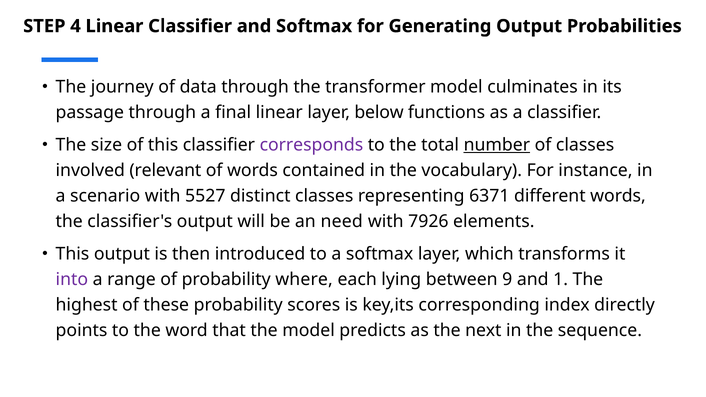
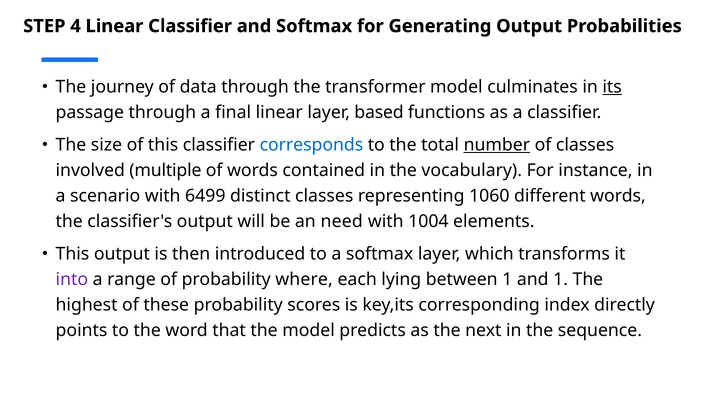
its underline: none -> present (612, 87)
below: below -> based (379, 112)
corresponds colour: purple -> blue (311, 145)
relevant: relevant -> multiple (165, 171)
5527: 5527 -> 6499 (205, 196)
6371: 6371 -> 1060 (489, 196)
7926: 7926 -> 1004 (428, 221)
between 9: 9 -> 1 (507, 280)
